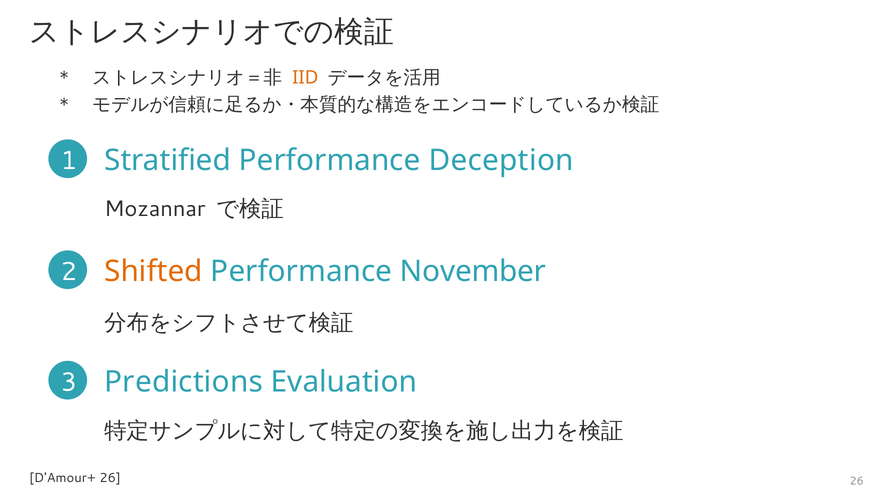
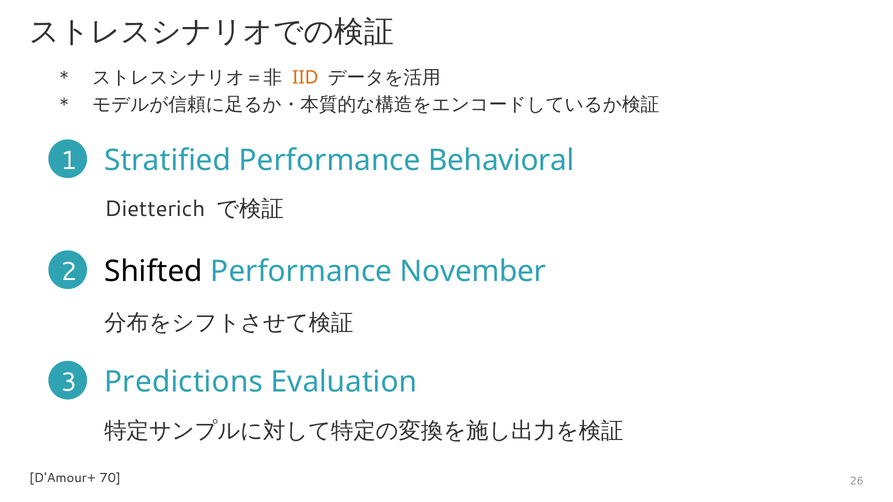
Deception: Deception -> Behavioral (501, 161)
Mozannar: Mozannar -> Dietterich (155, 209)
Shifted colour: orange -> black (153, 272)
D'Amour+ 26: 26 -> 70 (110, 478)
